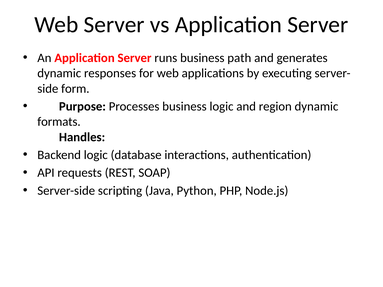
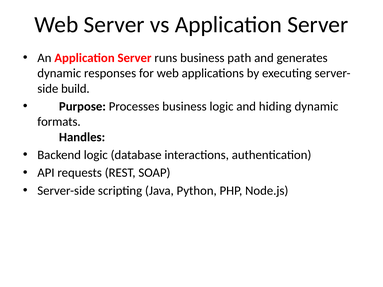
form: form -> build (75, 89)
region: region -> hiding (275, 107)
